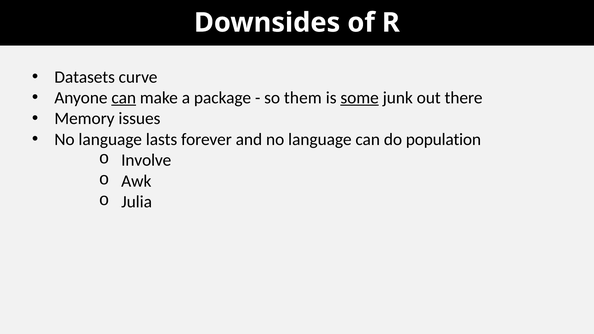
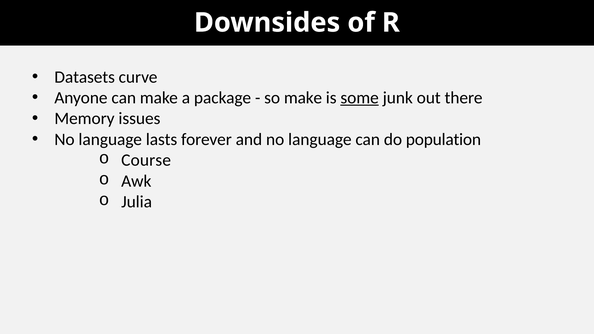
can underline: present -> none (124, 98)
so them: them -> make (303, 98)
Involve: Involve -> Course (146, 160)
